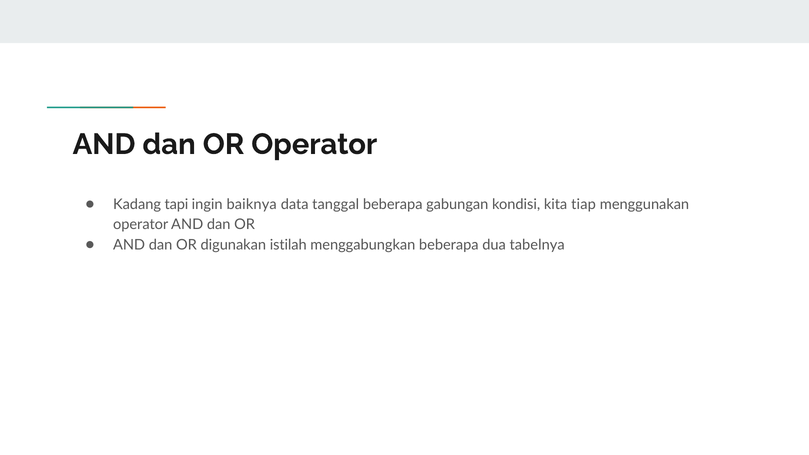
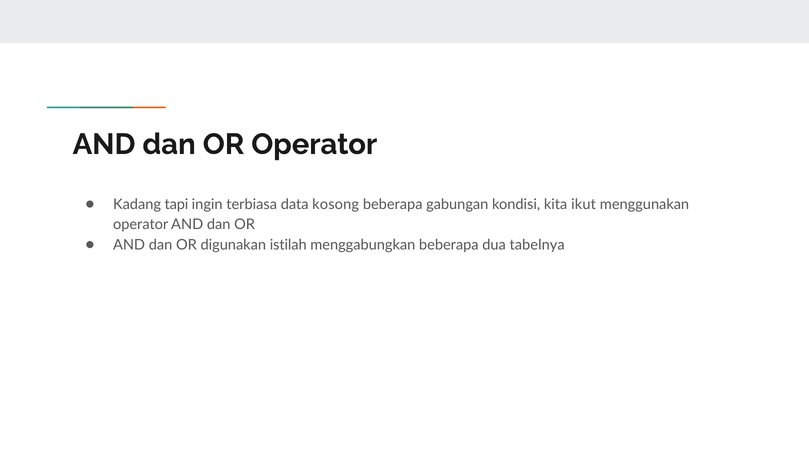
baiknya: baiknya -> terbiasa (252, 204)
tanggal: tanggal -> kosong (336, 204)
tiap: tiap -> ikut (584, 204)
